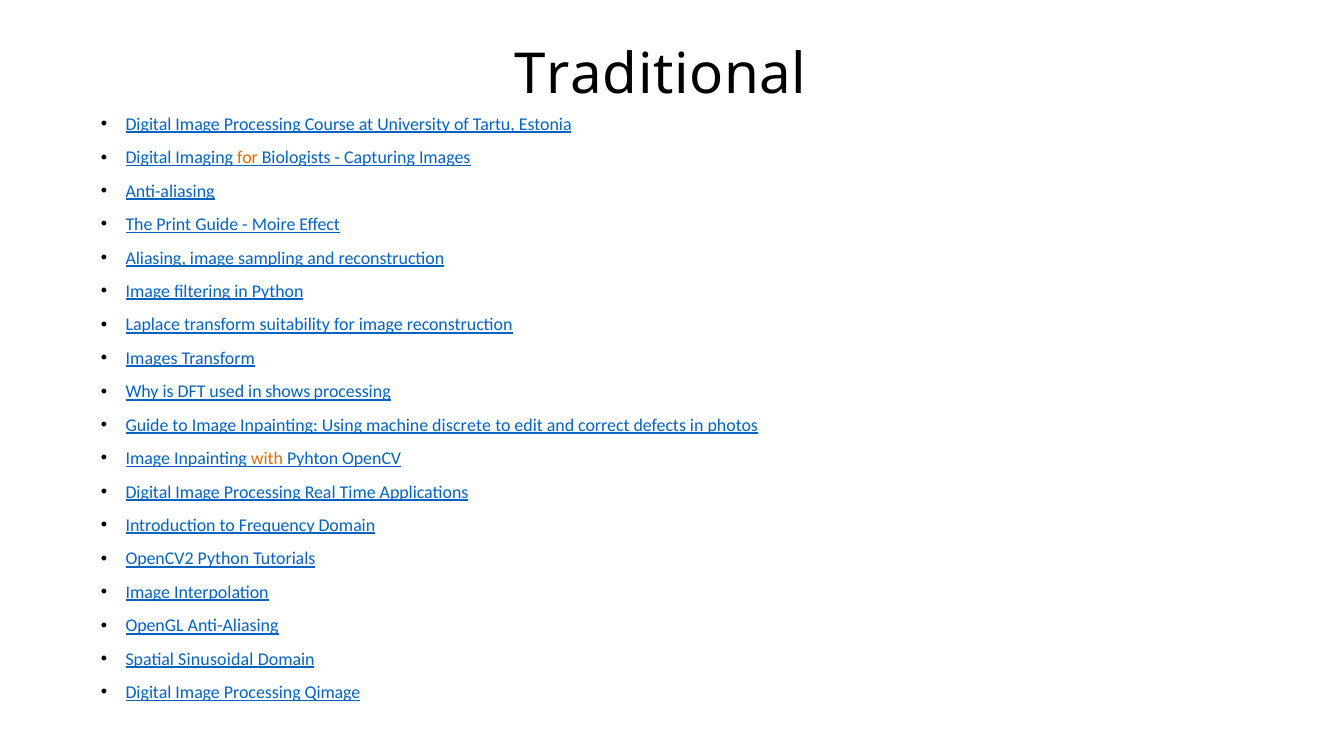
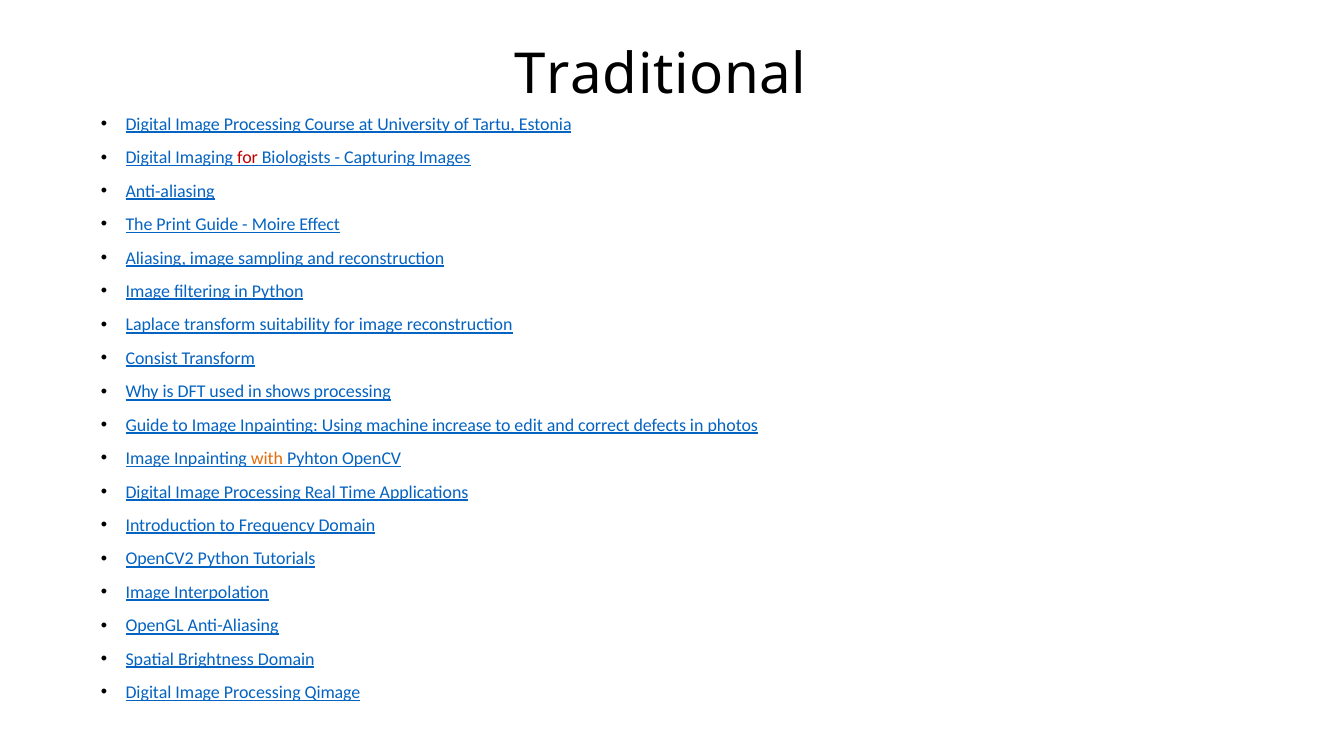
for colour: orange -> red (248, 158)
Images: Images -> Consist (152, 358)
discrete: discrete -> increase (462, 425)
Sinusoidal: Sinusoidal -> Brightness (216, 659)
